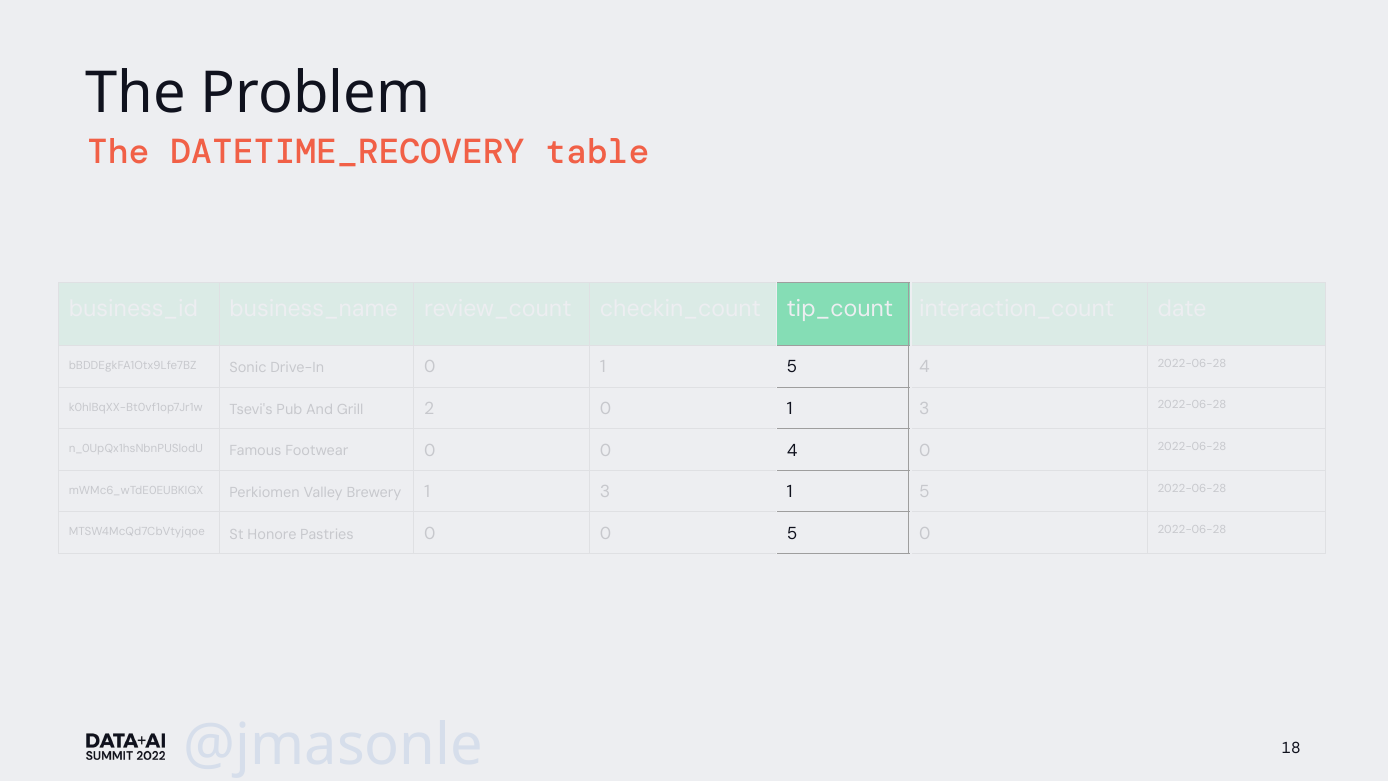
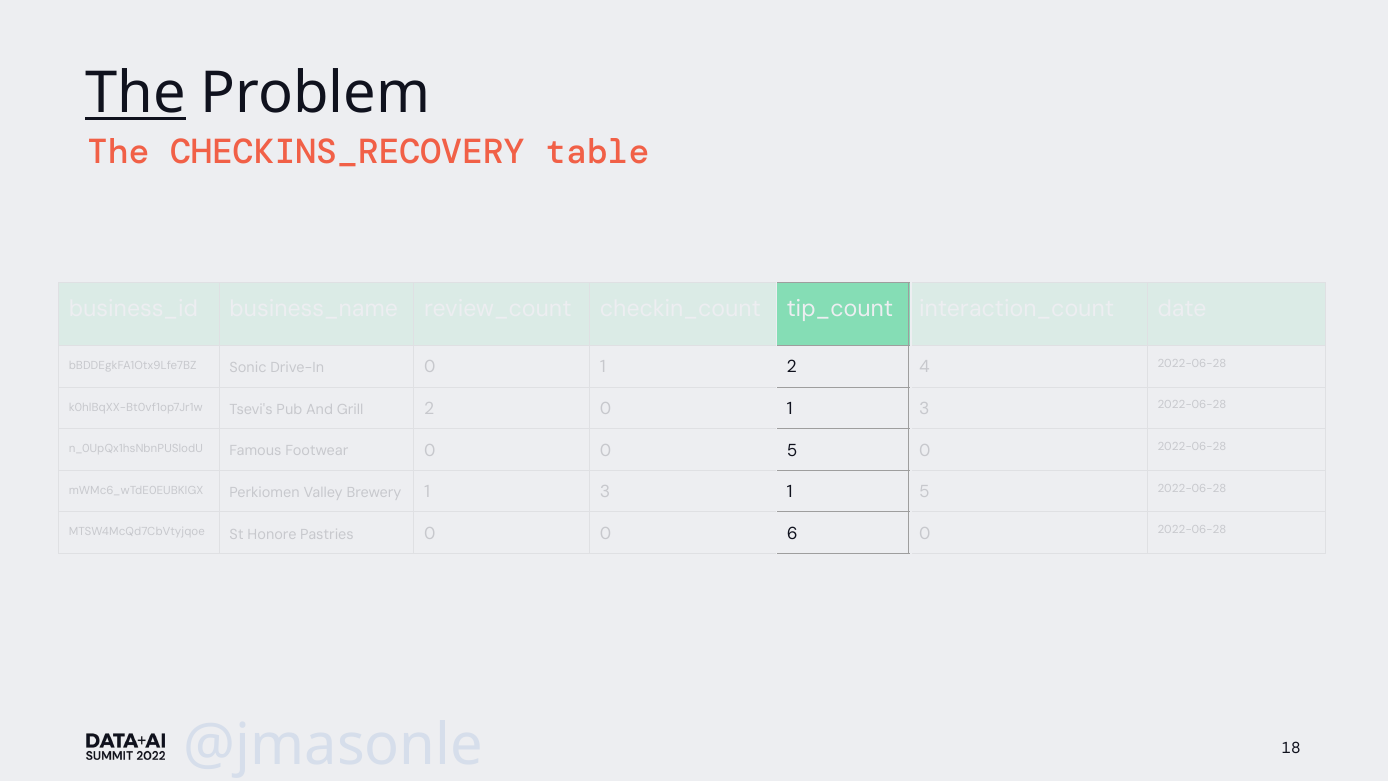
The underline: none -> present (135, 94)
DATETIME_RECOVERY: DATETIME_RECOVERY -> CHECKINS_RECOVERY (347, 152)
5: 5 -> 2 (792, 367)
4: 4 -> 5 (792, 450)
5: 5 -> 6 (792, 534)
